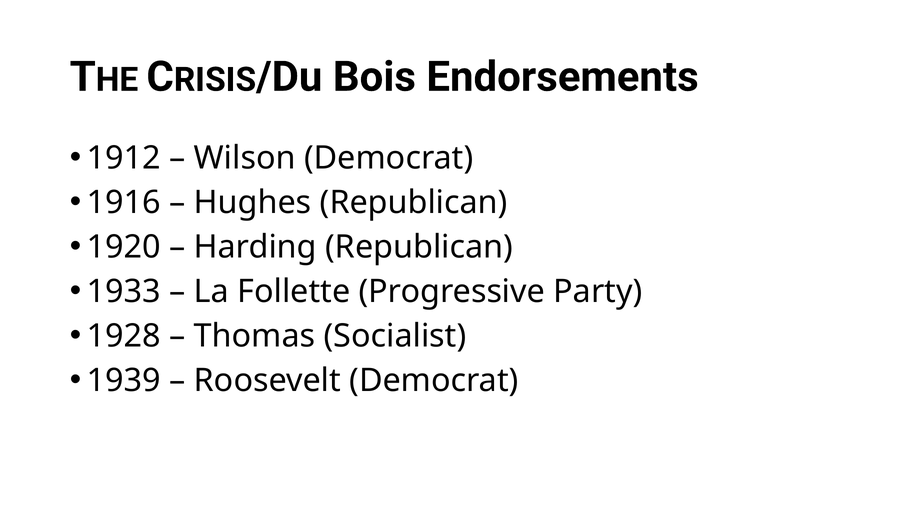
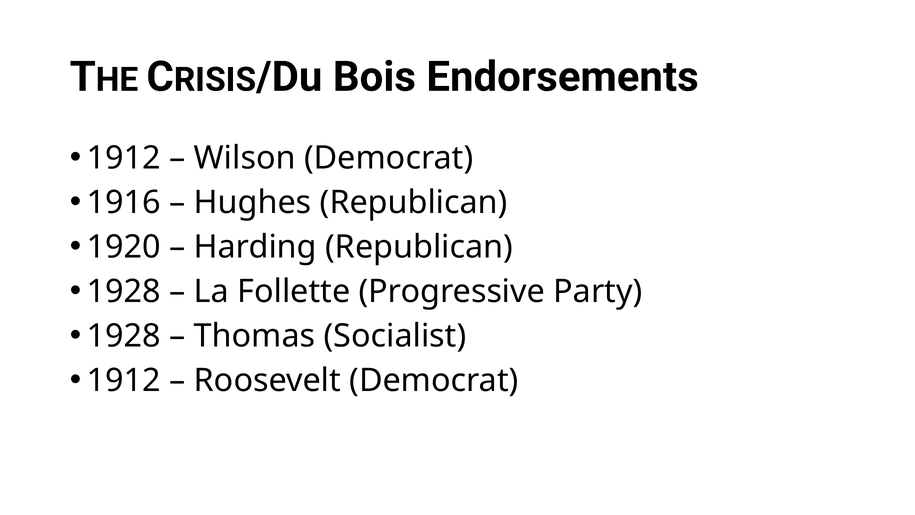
1933: 1933 -> 1928 (124, 291)
1939: 1939 -> 1912 (124, 380)
